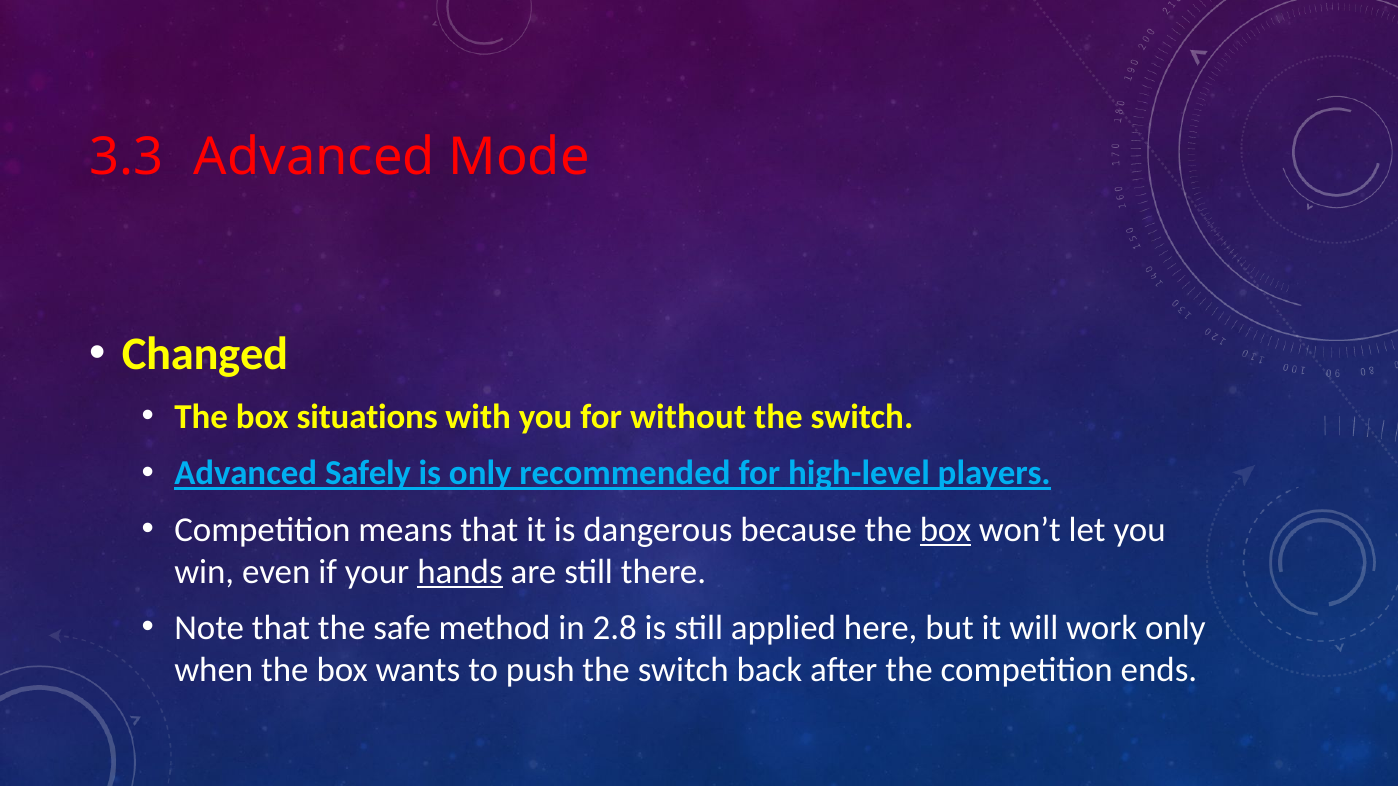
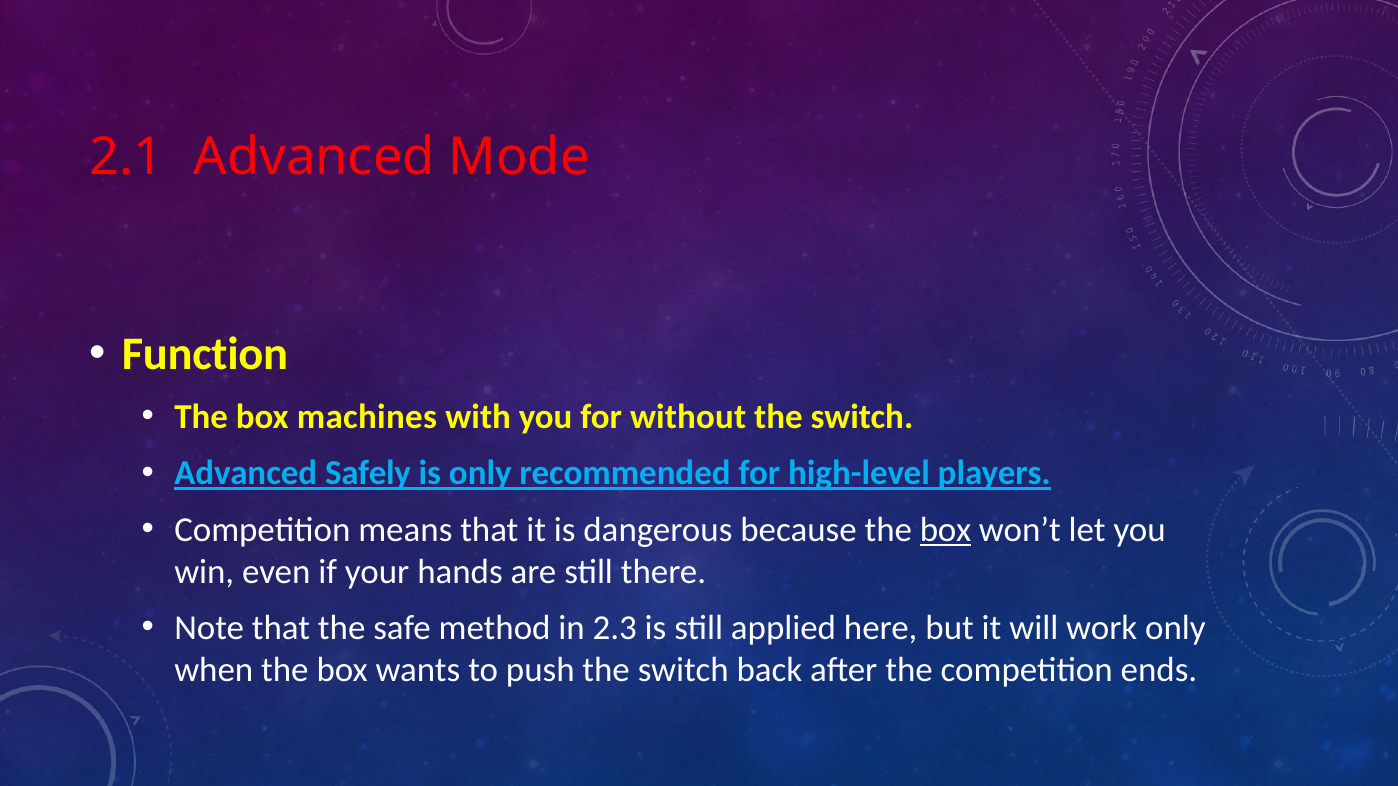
3.3: 3.3 -> 2.1 (126, 157)
Changed: Changed -> Function (205, 354)
situations: situations -> machines (367, 417)
hands underline: present -> none (460, 572)
2.8: 2.8 -> 2.3 (615, 629)
